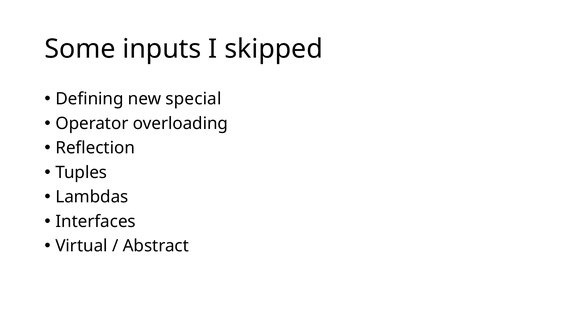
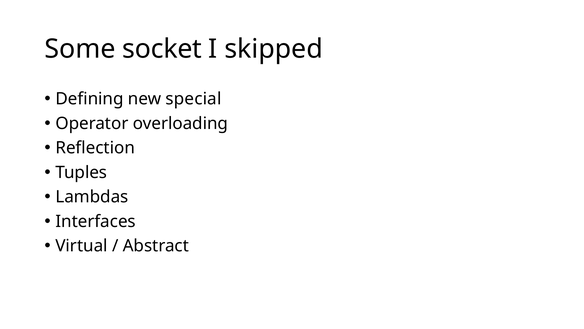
inputs: inputs -> socket (162, 49)
